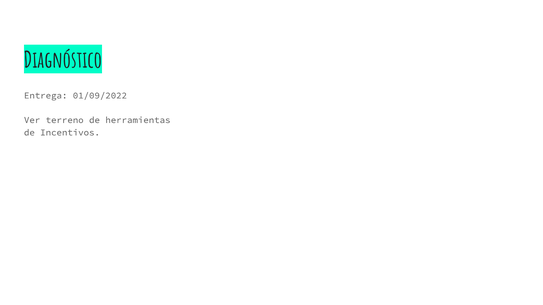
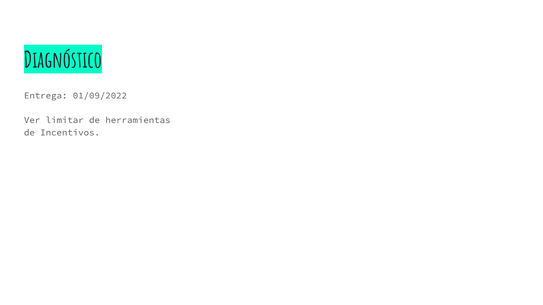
terreno: terreno -> limitar (65, 120)
